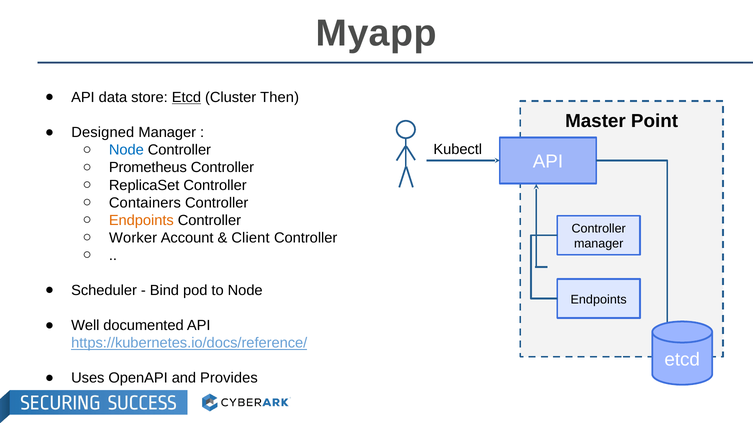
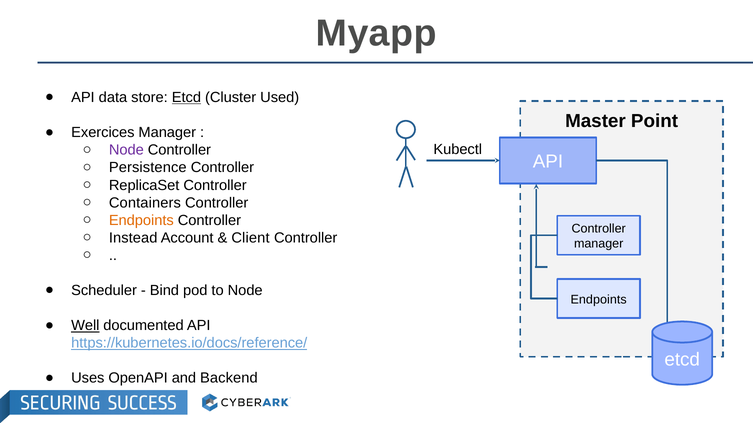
Then: Then -> Used (280, 98)
Designed: Designed -> Exercices (103, 133)
Node colour: blue -> purple (126, 150)
Prometheus: Prometheus -> Persistence (148, 168)
Worker: Worker -> Instead (133, 238)
Well underline: none -> present (85, 326)
Provides: Provides -> Backend (229, 379)
